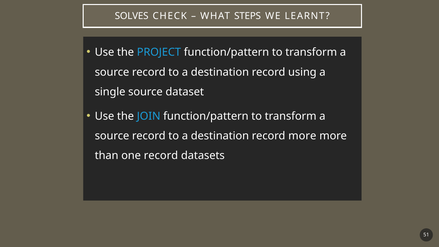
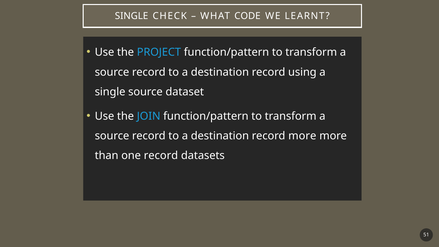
SOLVES: SOLVES -> SINGLE (132, 16)
STEPS: STEPS -> CODE (247, 16)
